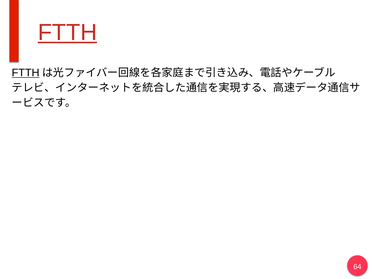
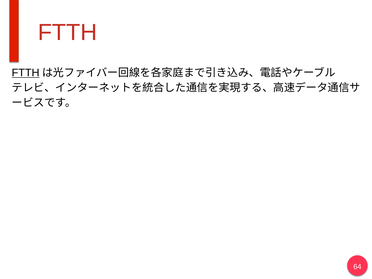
FTTH underline: present -> none (67, 32)
